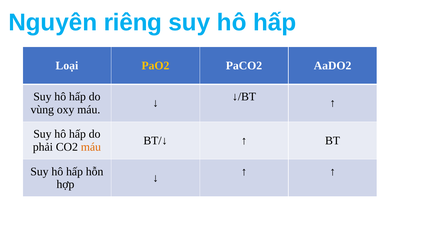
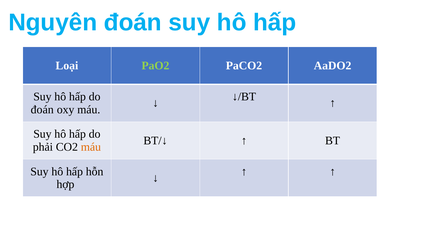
Nguyên riêng: riêng -> đoán (133, 23)
PaO2 colour: yellow -> light green (155, 66)
vùng: vùng -> đoán (42, 110)
